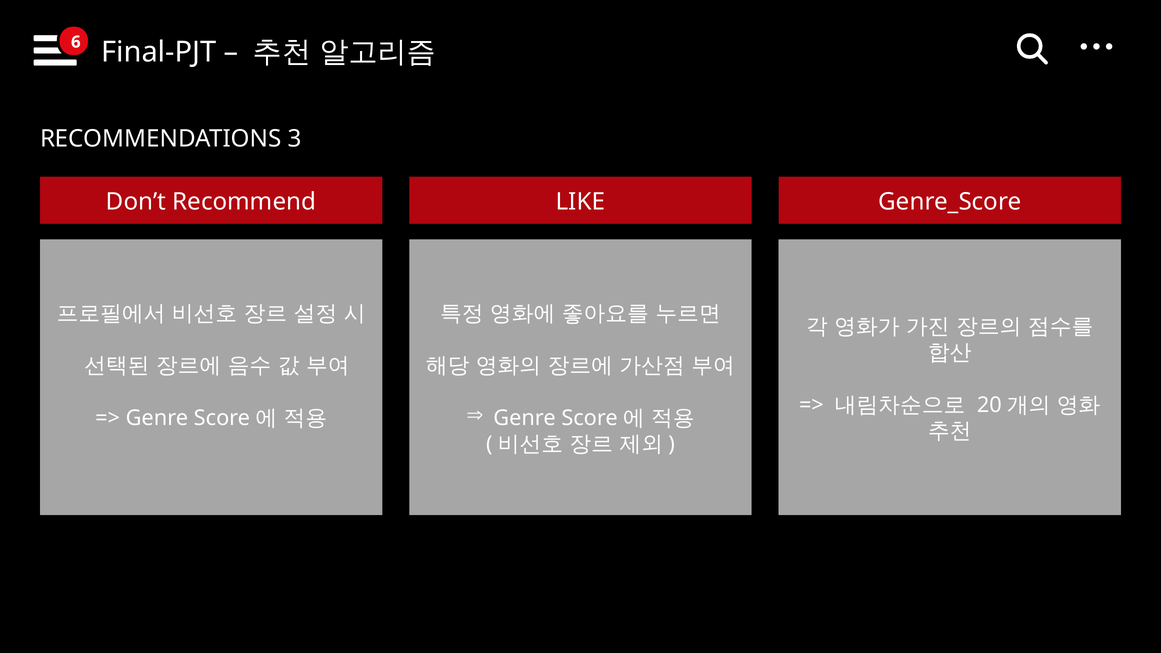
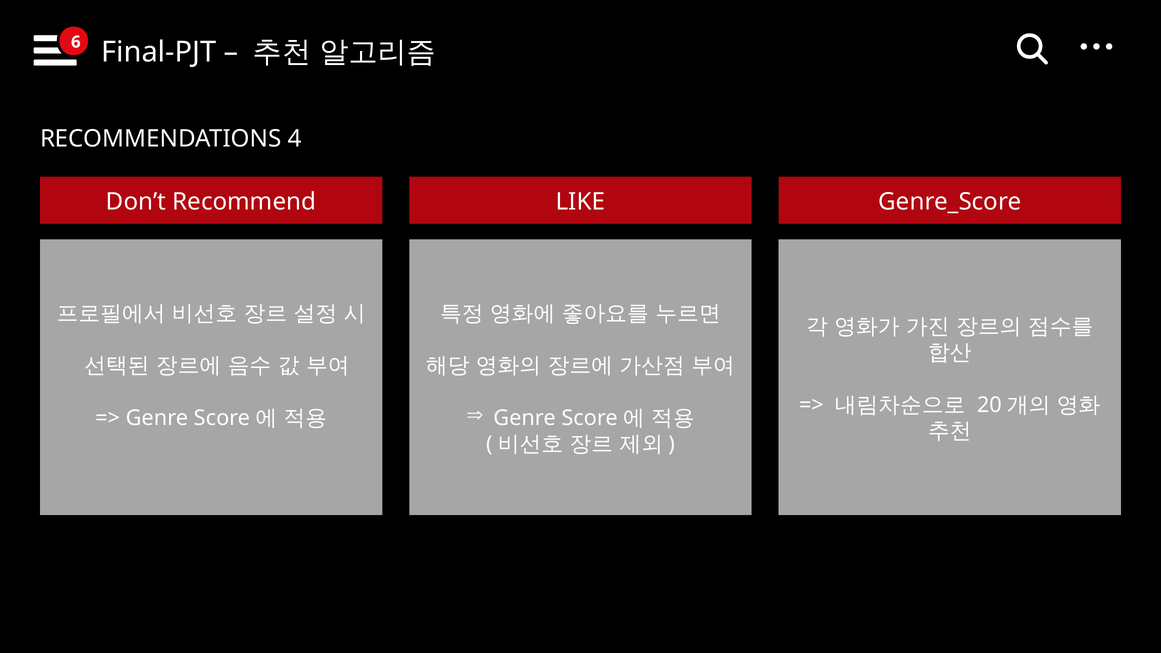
3: 3 -> 4 (295, 139)
